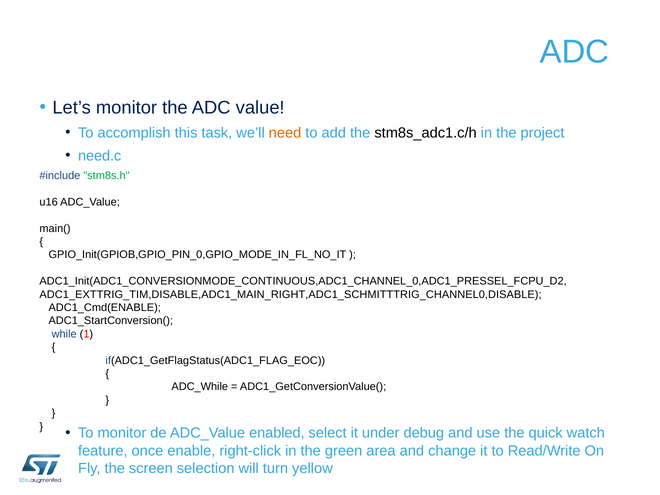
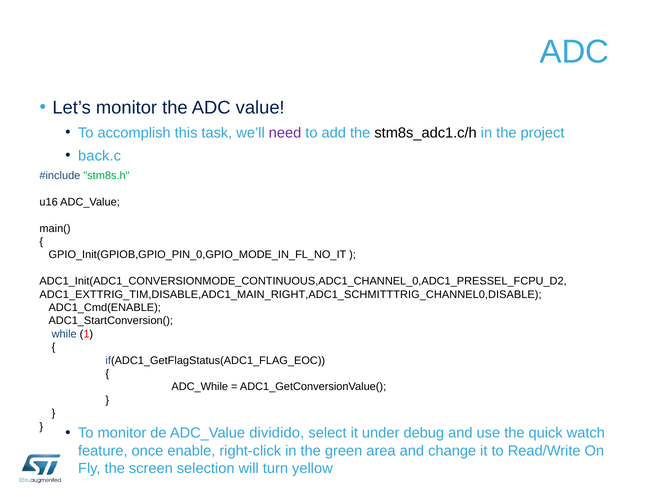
need colour: orange -> purple (285, 133)
need.c: need.c -> back.c (100, 156)
enabled: enabled -> dividido (277, 433)
